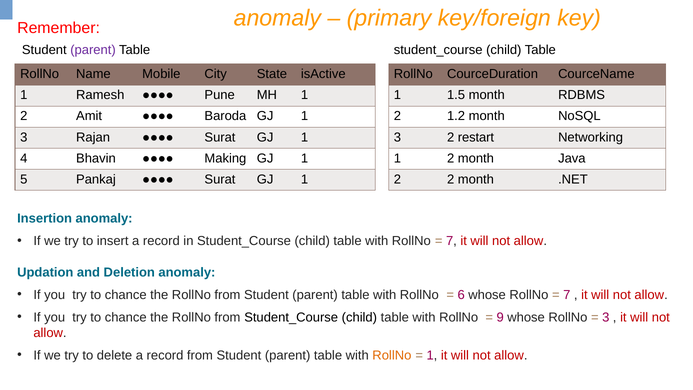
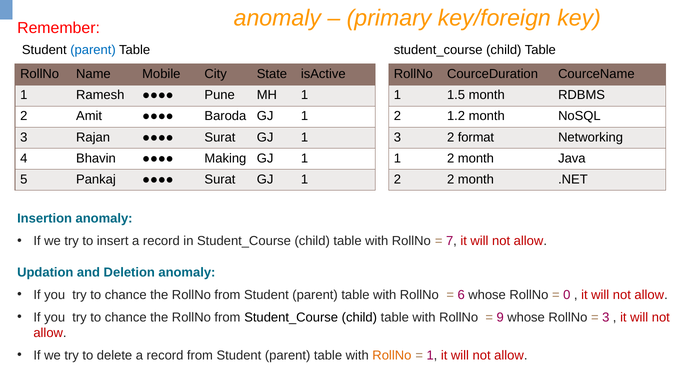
parent colour: purple -> blue (93, 50)
restart: restart -> format (476, 137)
7: 7 -> 0 (567, 295)
